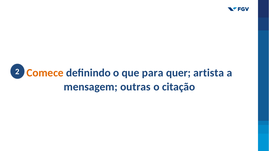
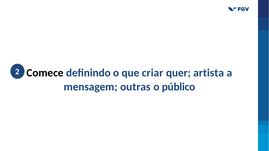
Comece colour: orange -> black (45, 73)
para: para -> criar (153, 73)
citação: citação -> público (179, 87)
